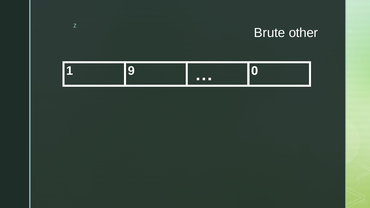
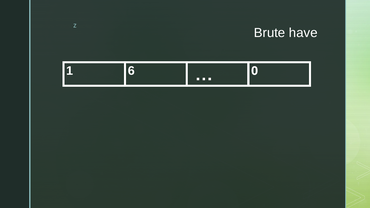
other: other -> have (303, 33)
9: 9 -> 6 (131, 71)
